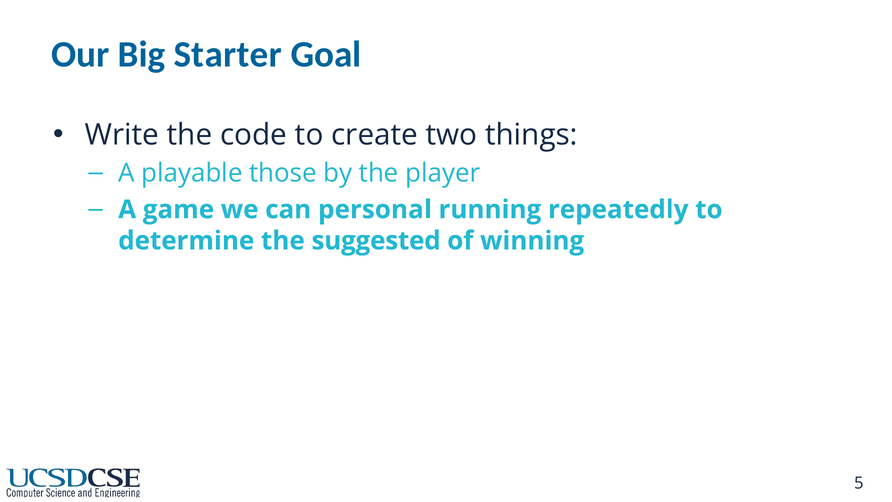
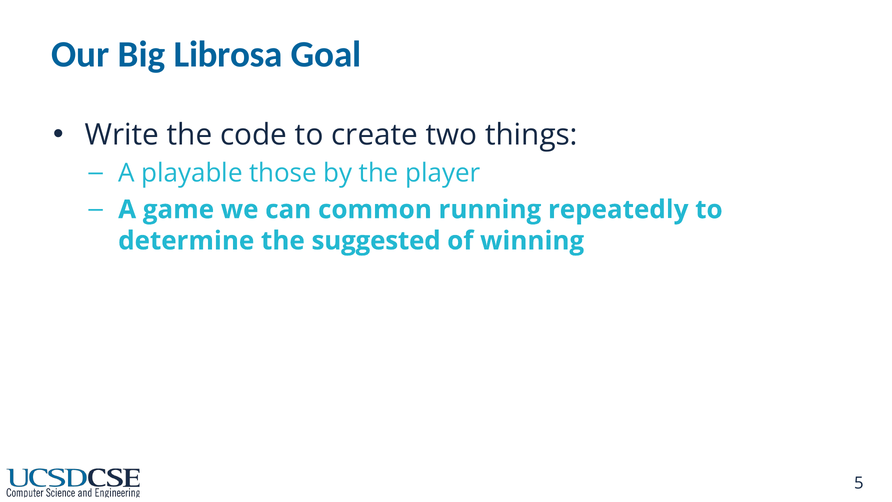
Starter: Starter -> Librosa (228, 54)
personal: personal -> common (375, 210)
